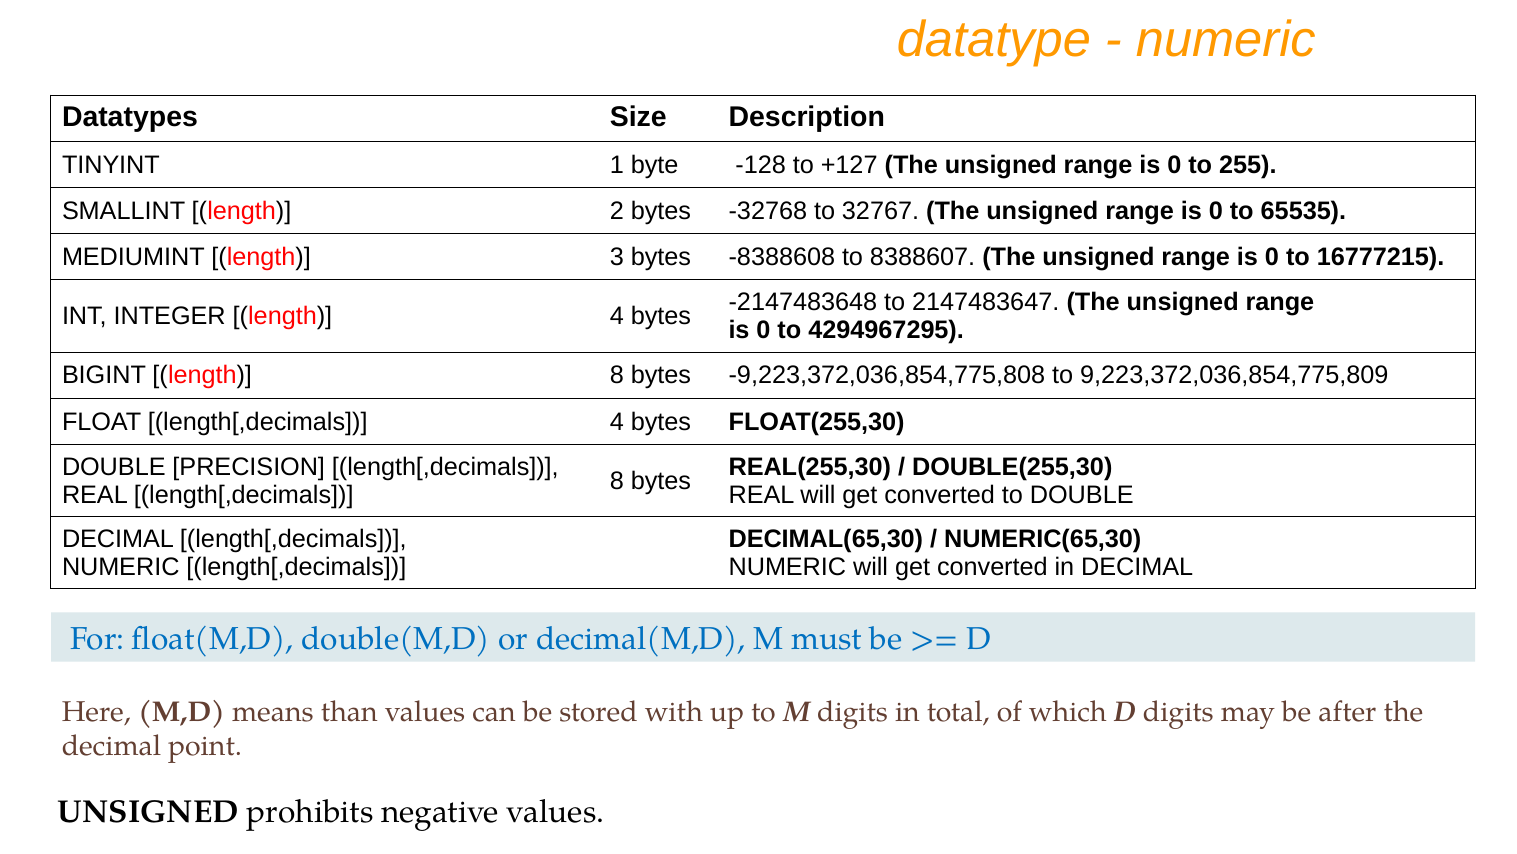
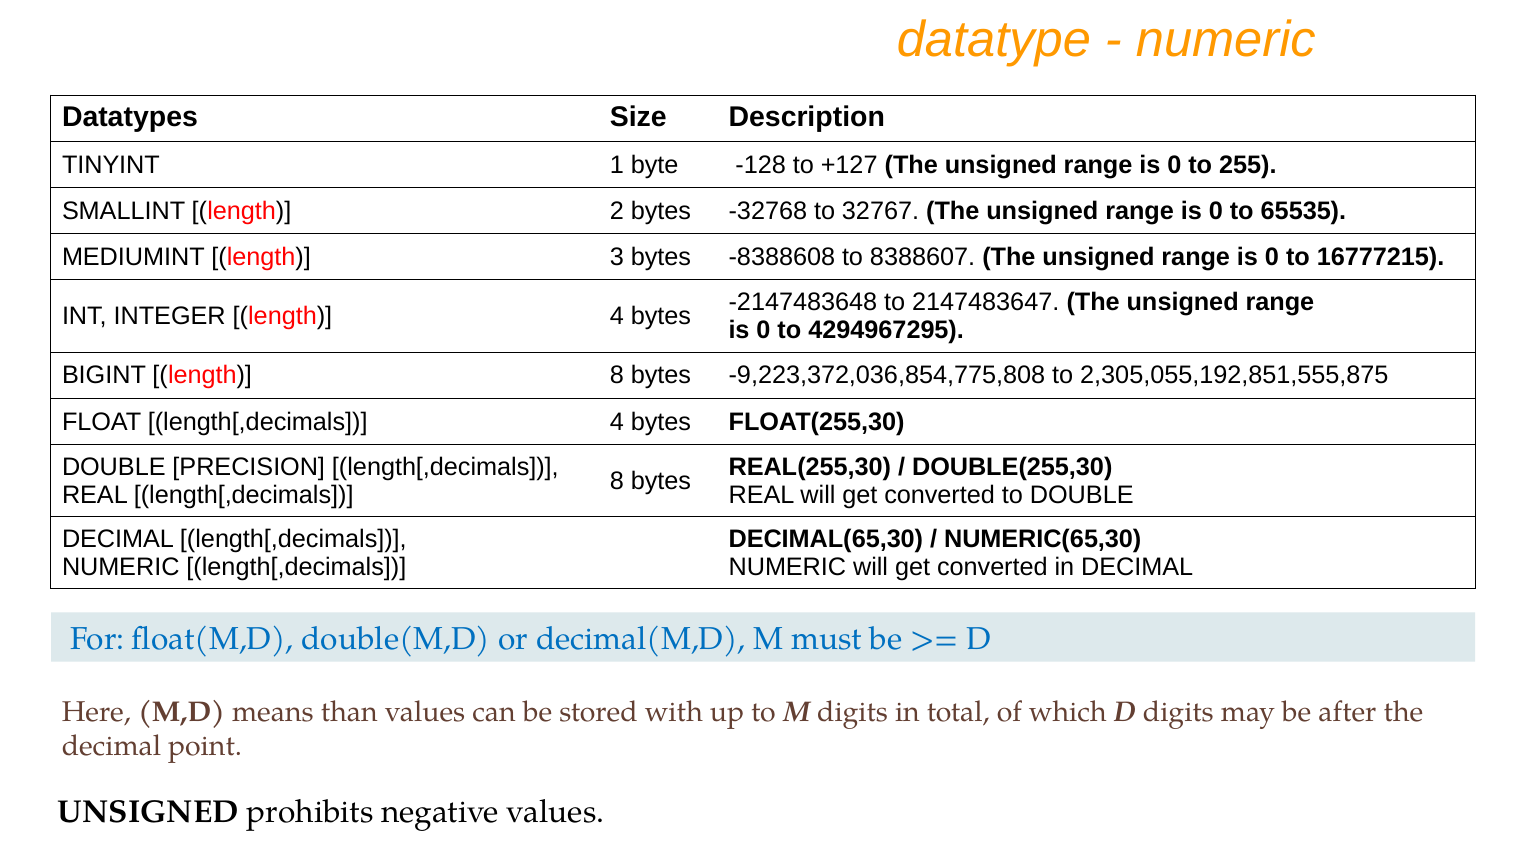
9,223,372,036,854,775,809: 9,223,372,036,854,775,809 -> 2,305,055,192,851,555,875 (1234, 375)
